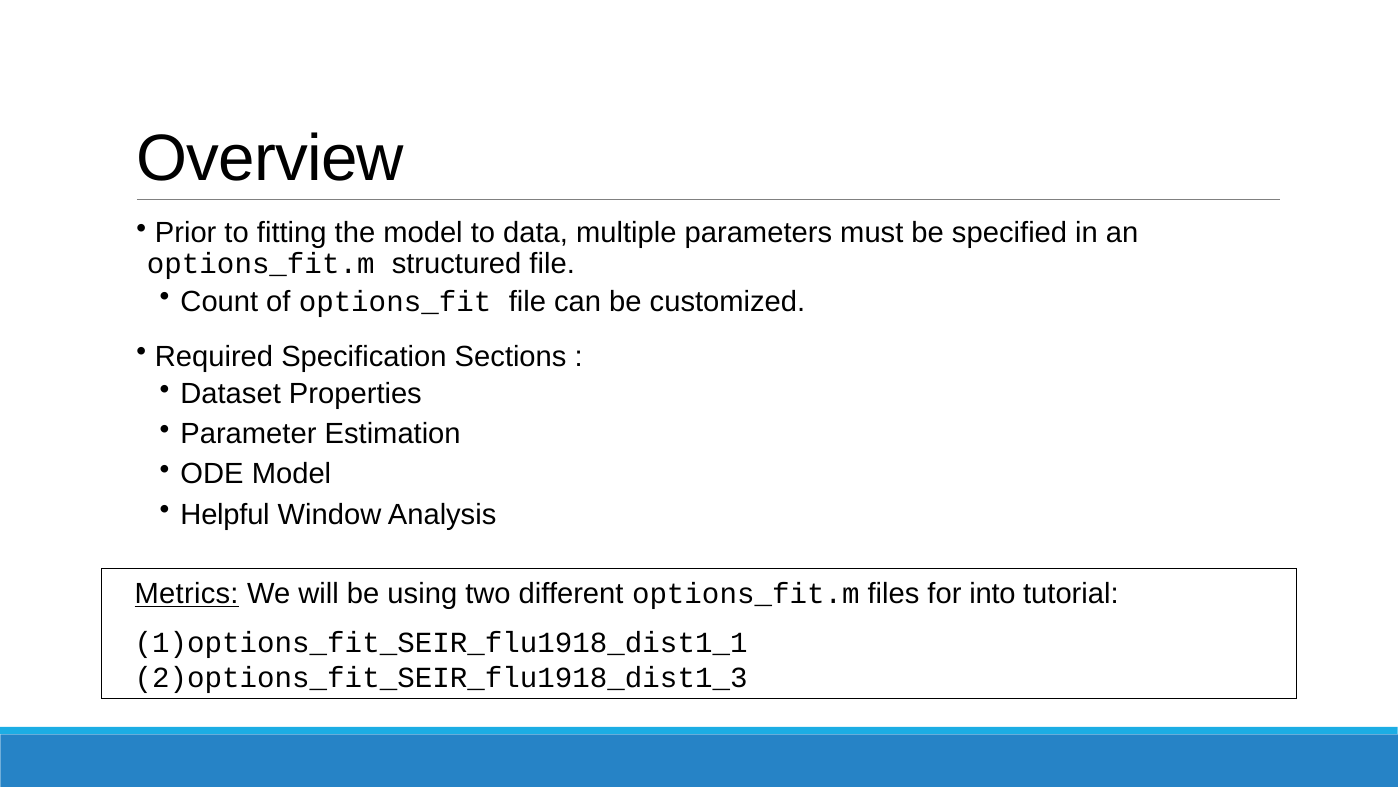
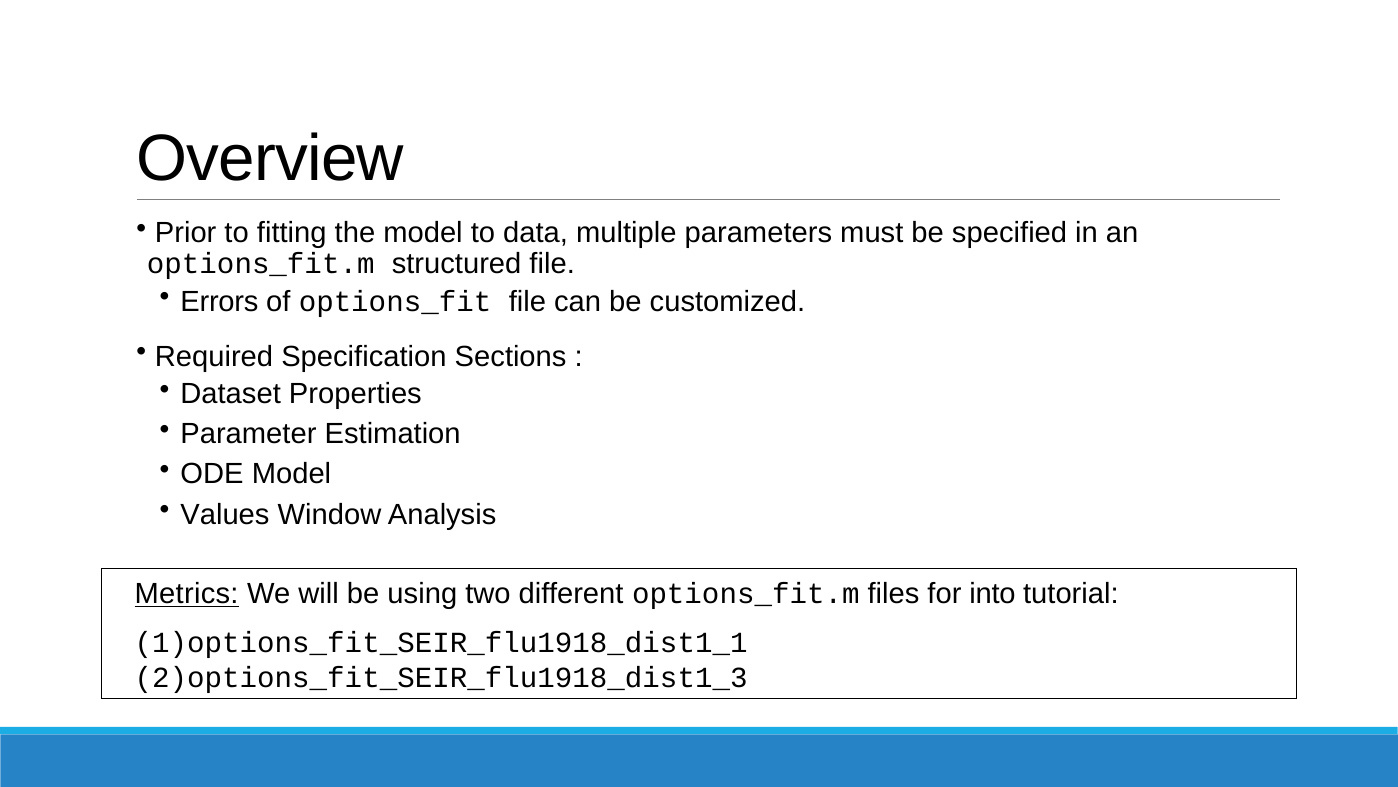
Count: Count -> Errors (219, 301)
Helpful: Helpful -> Values (225, 514)
